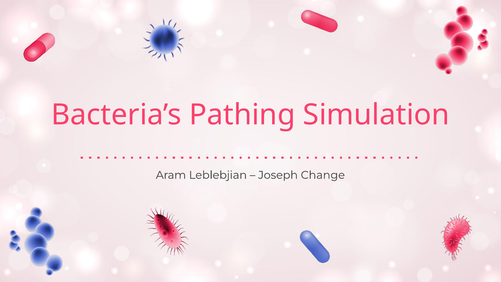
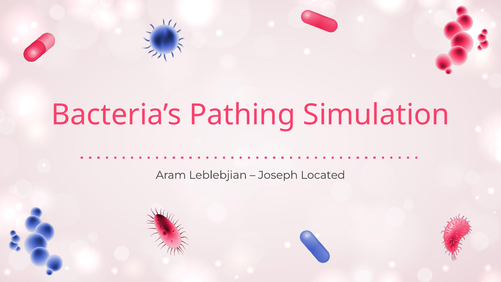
Change: Change -> Located (323, 175)
